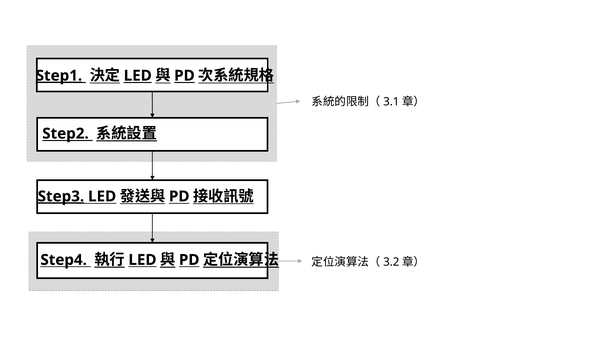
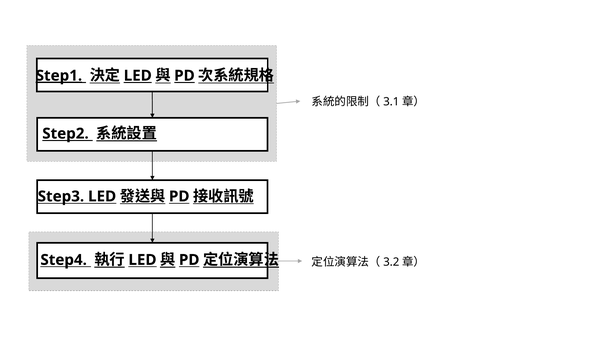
Step3 underline: present -> none (61, 196)
